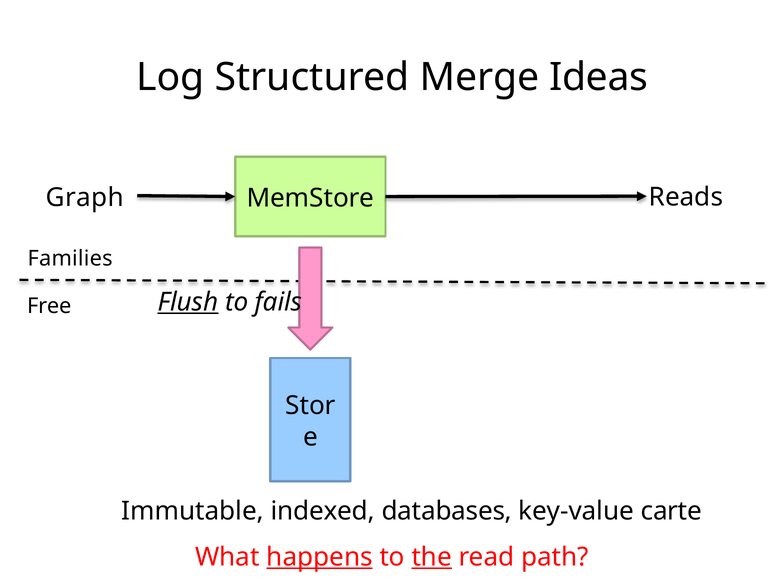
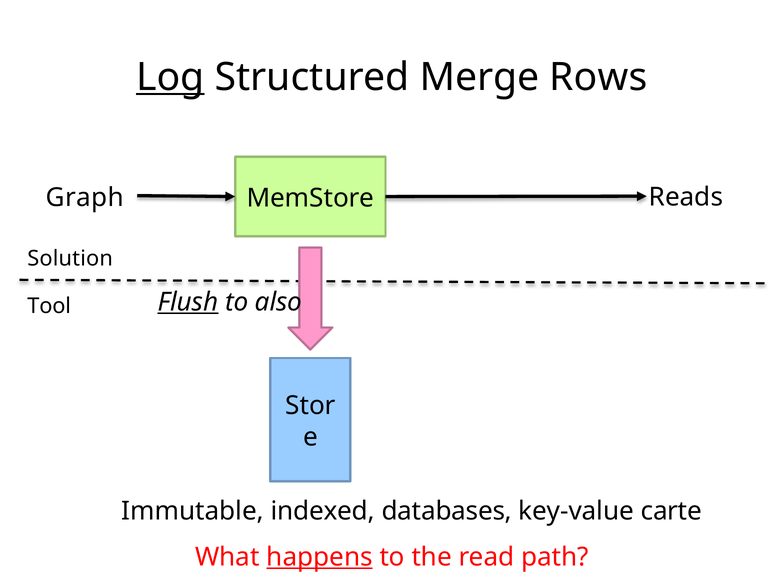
Log underline: none -> present (170, 77)
Ideas: Ideas -> Rows (598, 77)
Families: Families -> Solution (70, 259)
fails: fails -> also (278, 302)
Free: Free -> Tool (49, 306)
the underline: present -> none (432, 557)
